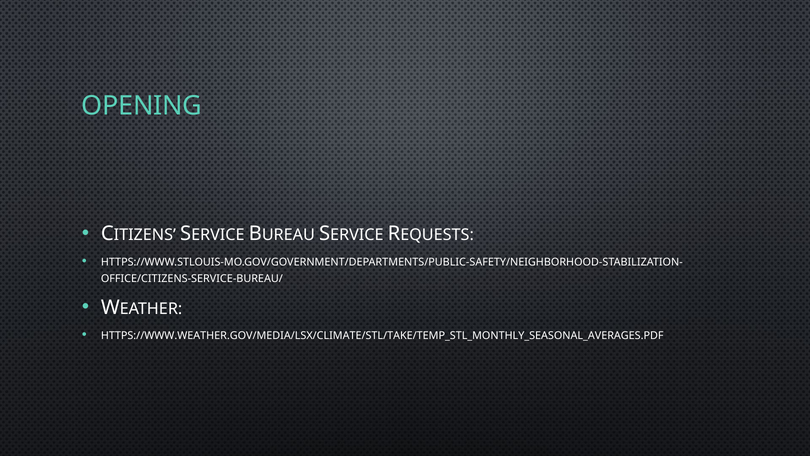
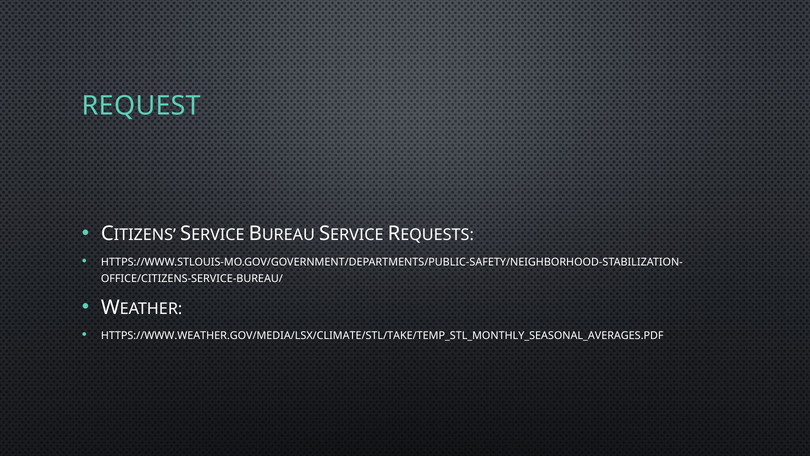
OPENING: OPENING -> REQUEST (141, 106)
